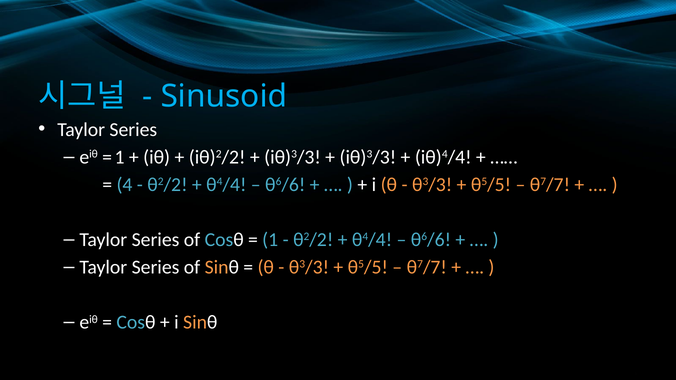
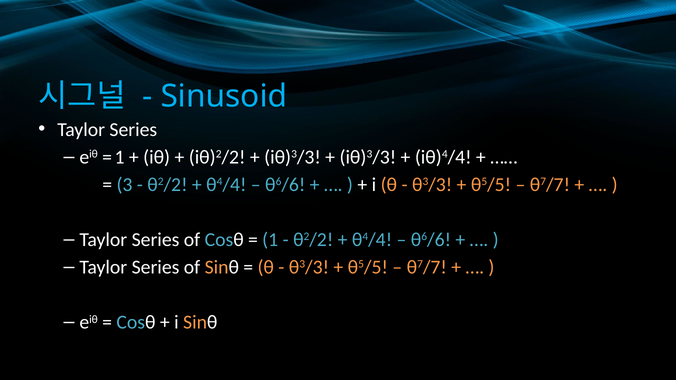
4: 4 -> 3 (124, 185)
